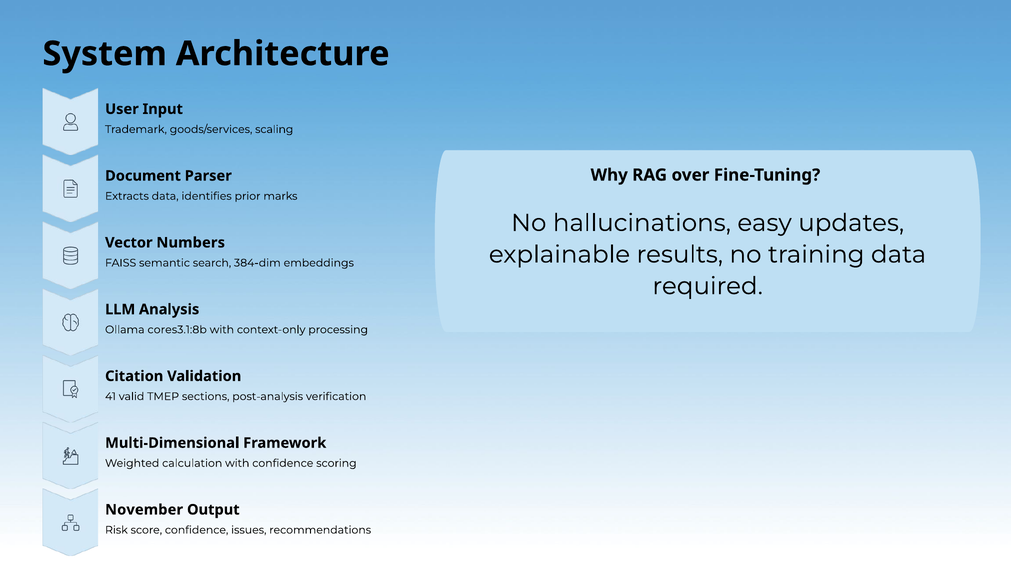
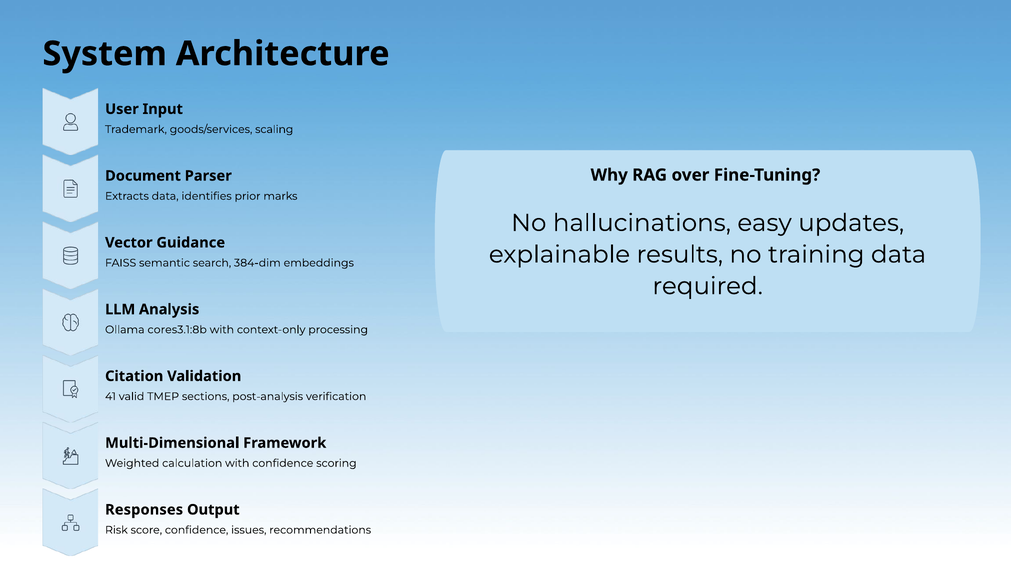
Numbers: Numbers -> Guidance (191, 243)
November: November -> Responses (144, 509)
